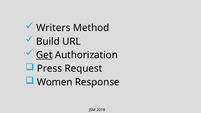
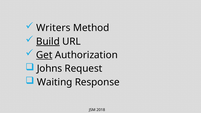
Build underline: none -> present (48, 41)
Press: Press -> Johns (50, 69)
Women: Women -> Waiting (55, 82)
